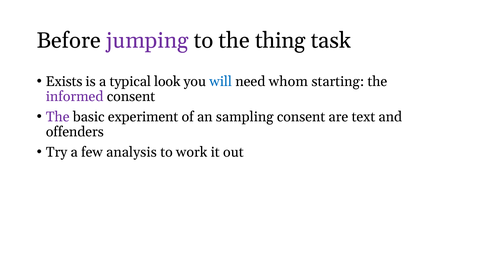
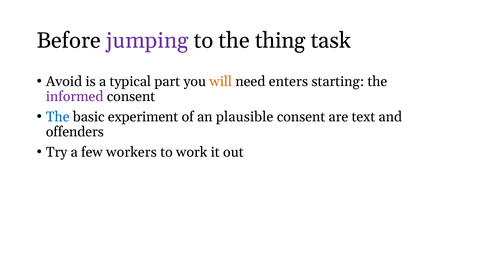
Exists: Exists -> Avoid (64, 82)
look: look -> part (167, 82)
will colour: blue -> orange (221, 82)
whom: whom -> enters (288, 82)
The colour: purple -> blue (58, 117)
sampling: sampling -> plausible (245, 117)
analysis: analysis -> workers (131, 153)
